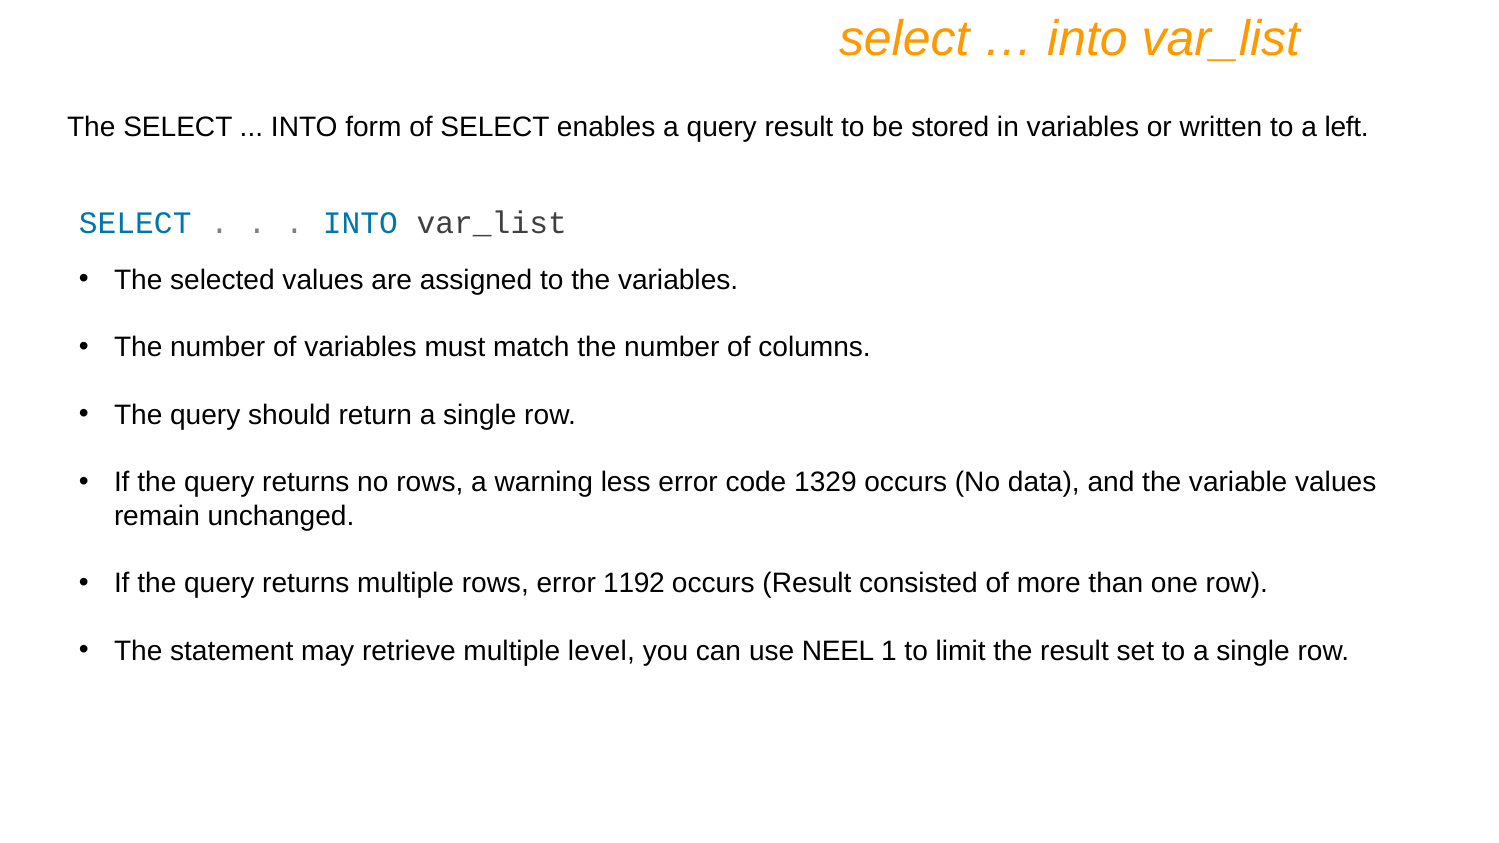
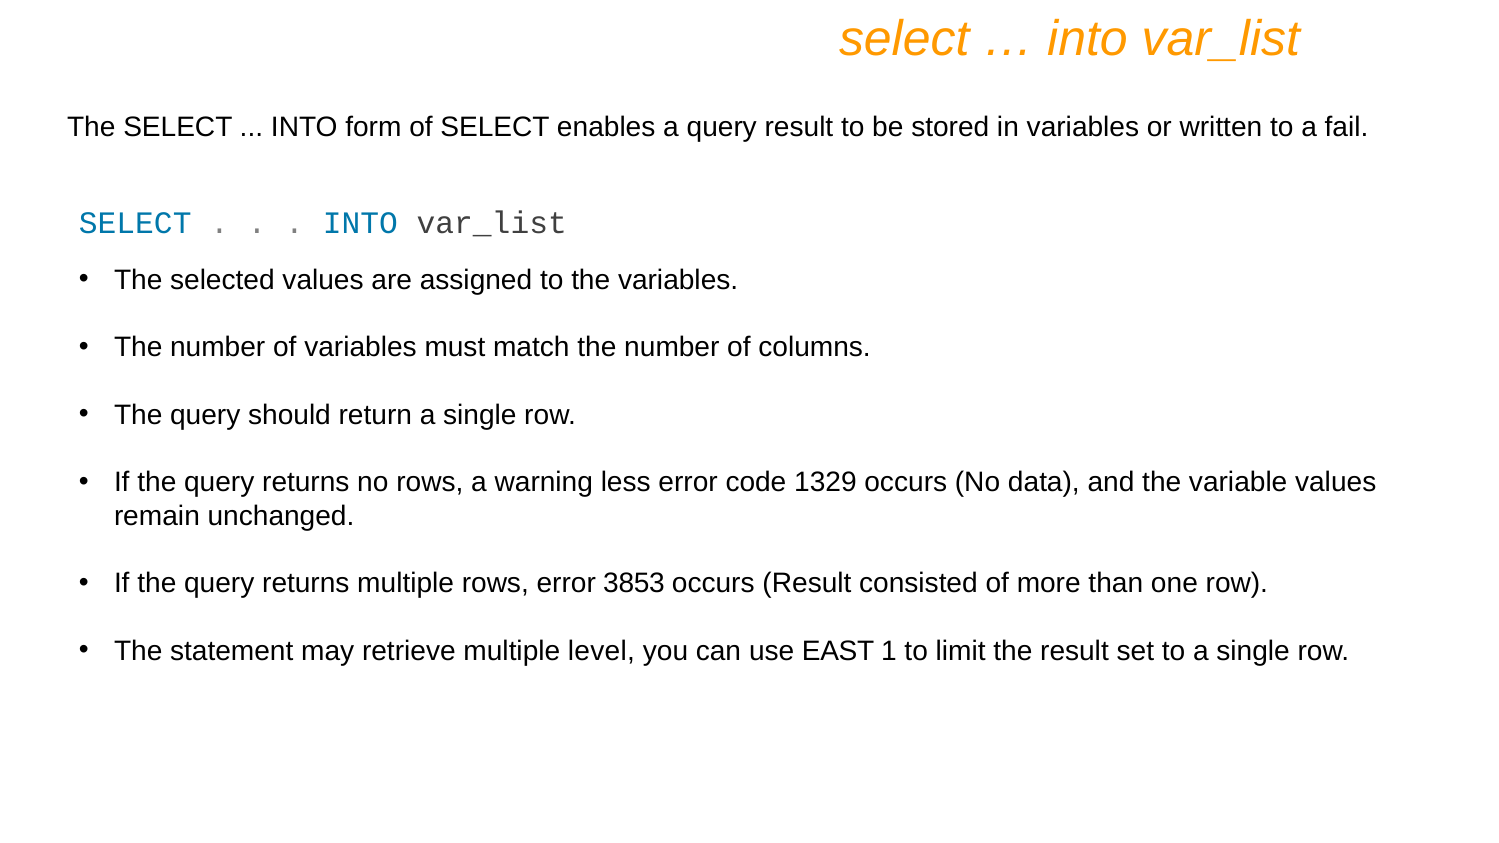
left: left -> fail (1346, 127)
1192: 1192 -> 3853 (634, 584)
NEEL: NEEL -> EAST (838, 651)
